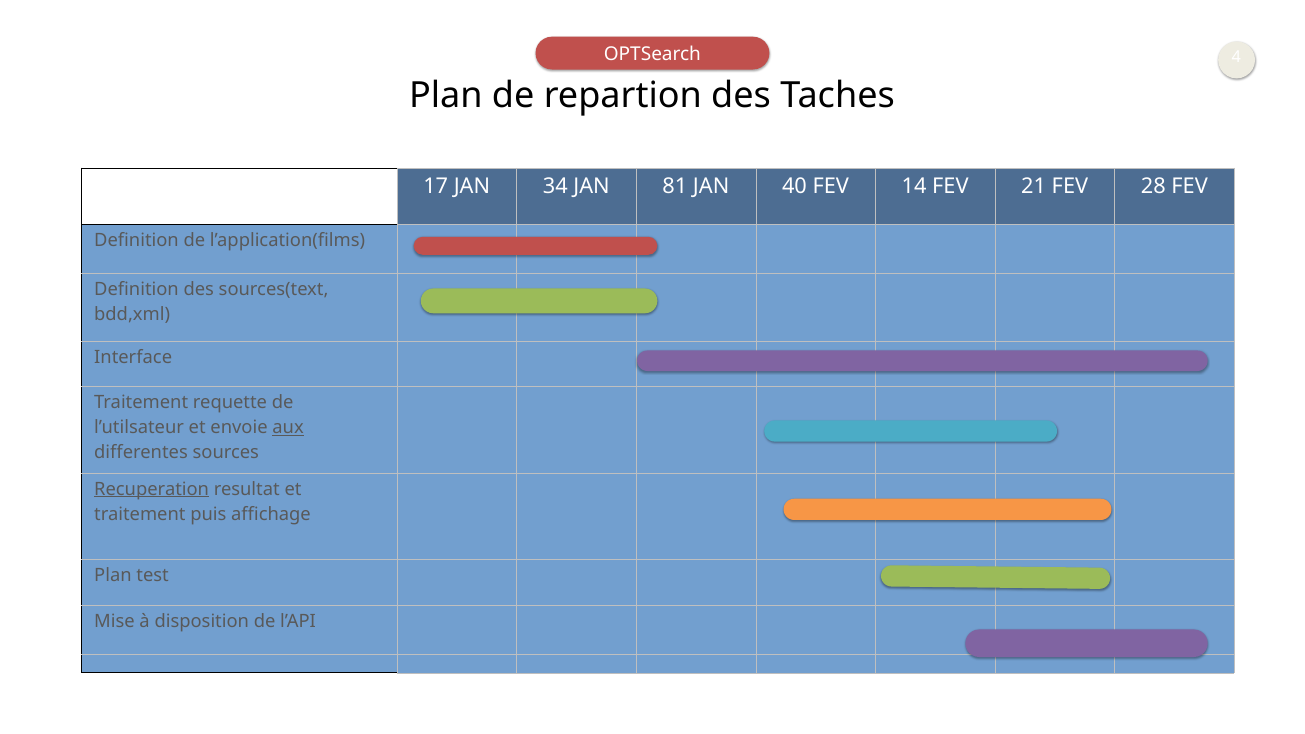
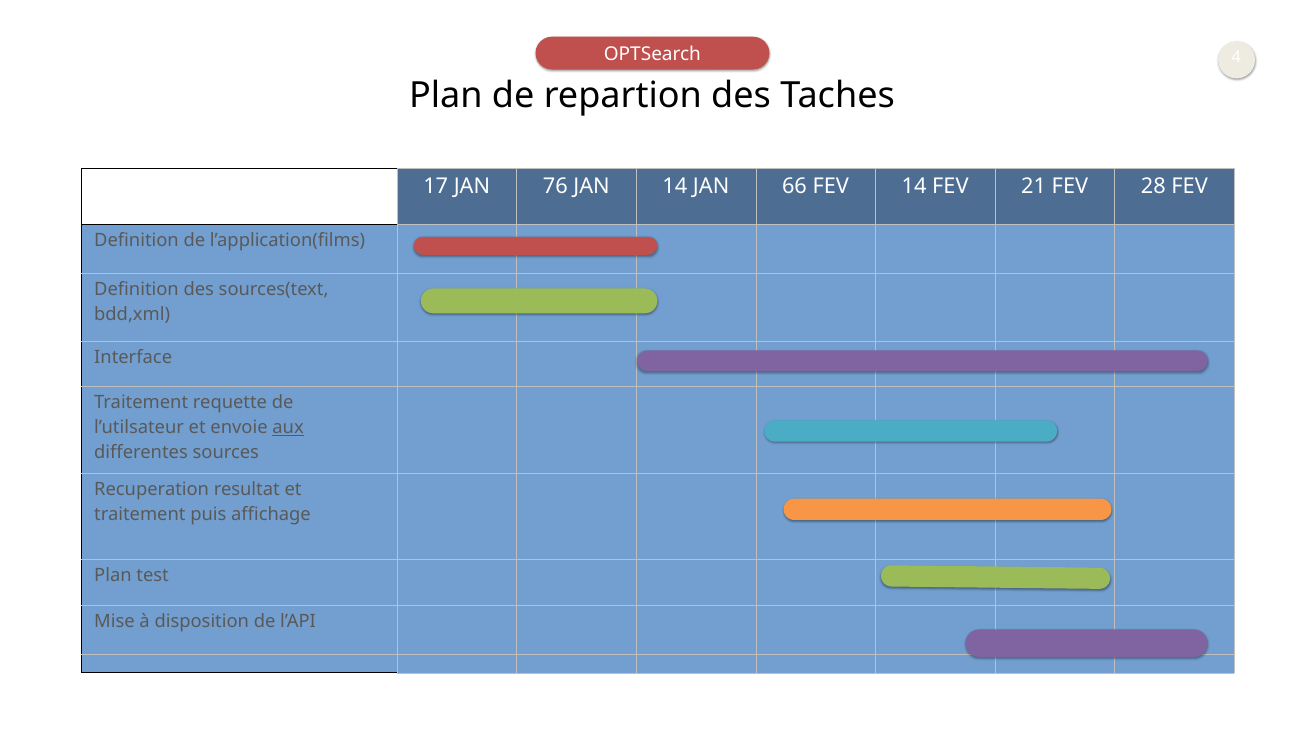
34: 34 -> 76 (555, 186)
JAN 81: 81 -> 14 (675, 186)
40: 40 -> 66 (794, 186)
Recuperation underline: present -> none (152, 489)
